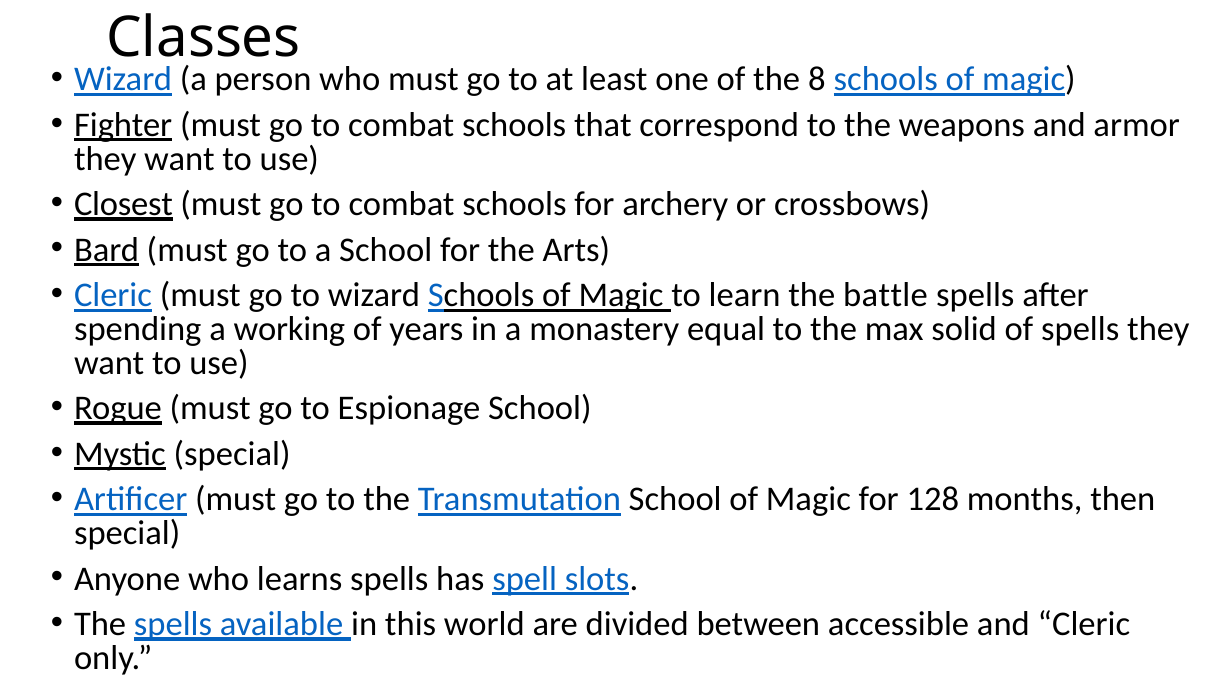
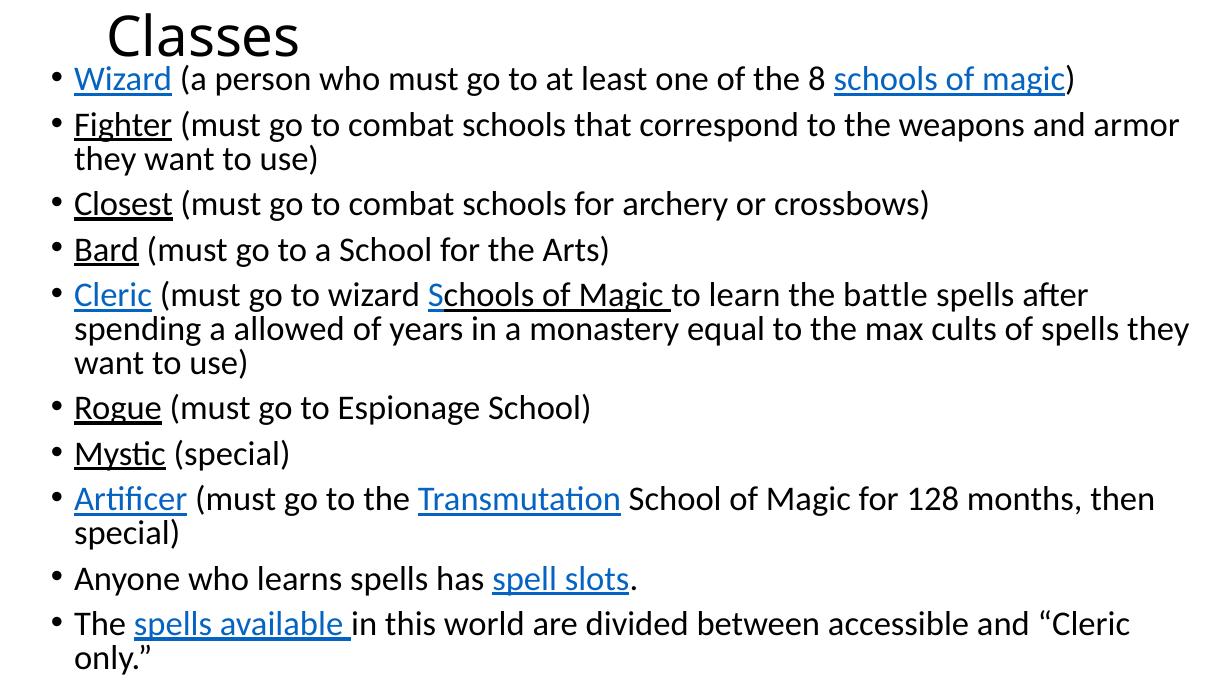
working: working -> allowed (289, 329)
solid: solid -> cults (964, 329)
